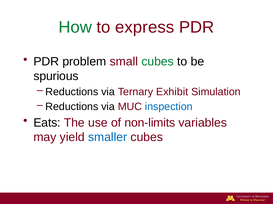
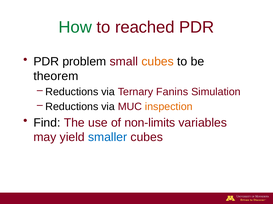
express: express -> reached (145, 27)
cubes colour: green -> orange (158, 62)
spurious: spurious -> theorem (56, 76)
Exhibit: Exhibit -> Fanins (172, 92)
inspection colour: blue -> orange (169, 107)
Eats: Eats -> Find (47, 123)
